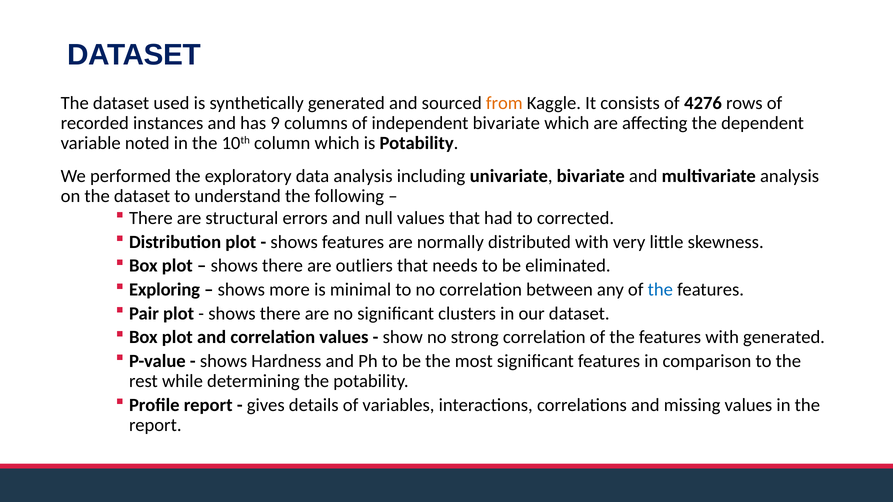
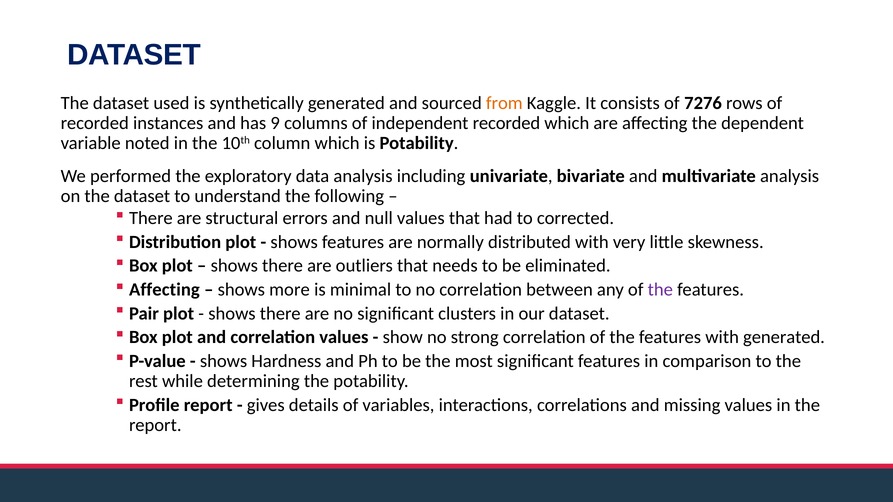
4276: 4276 -> 7276 (703, 103)
independent bivariate: bivariate -> recorded (506, 123)
Exploring: Exploring -> Affecting (164, 290)
the colour: blue -> purple (660, 290)
